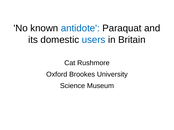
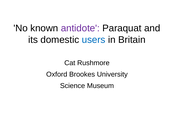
antidote colour: blue -> purple (80, 28)
